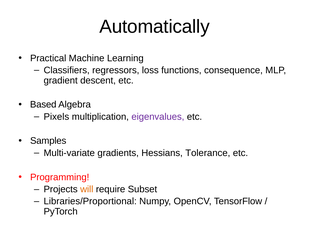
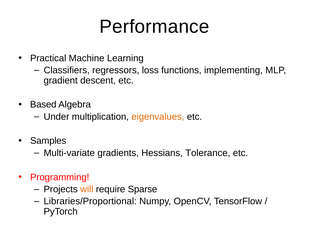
Automatically: Automatically -> Performance (154, 27)
consequence: consequence -> implementing (233, 70)
Pixels: Pixels -> Under (56, 117)
eigenvalues colour: purple -> orange (158, 117)
Subset: Subset -> Sparse (143, 189)
